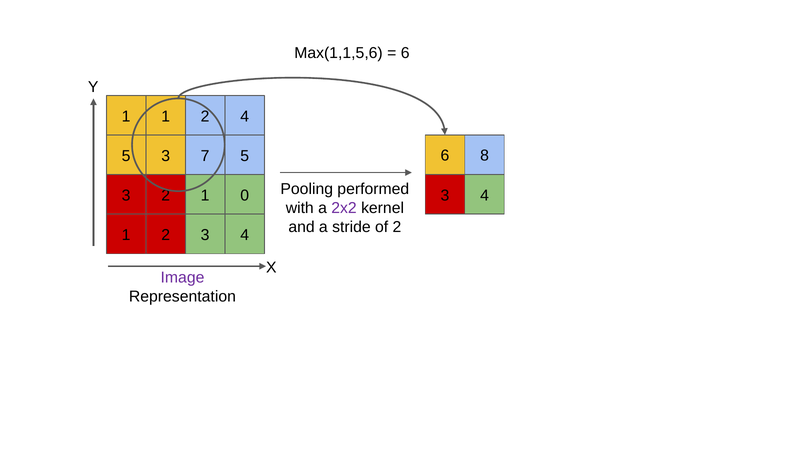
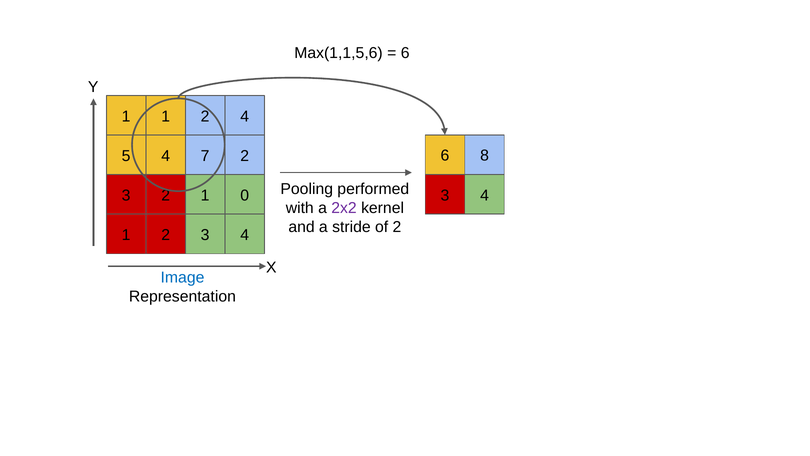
3: 3 -> 4 (166, 156)
7 5: 5 -> 2 (245, 156)
Image colour: purple -> blue (183, 277)
